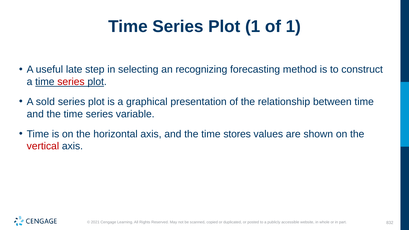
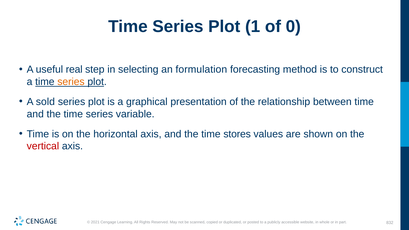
of 1: 1 -> 0 (293, 27)
late: late -> real (74, 70)
recognizing: recognizing -> formulation (201, 70)
series colour: red -> orange (71, 82)
